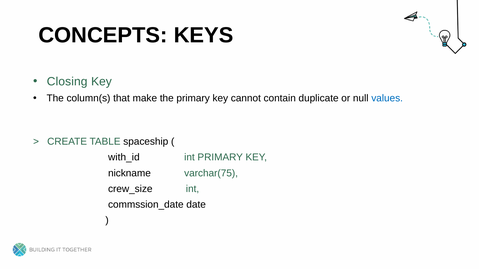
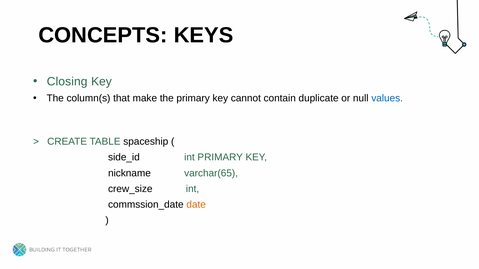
with_id: with_id -> side_id (124, 158)
varchar(75: varchar(75 -> varchar(65 (211, 173)
date colour: black -> orange (196, 205)
